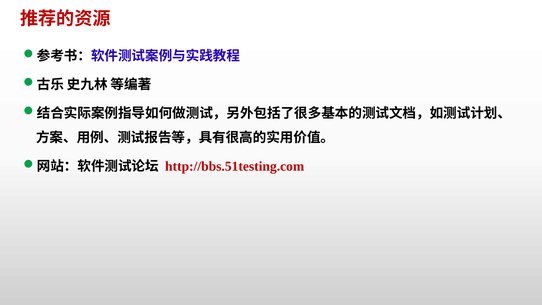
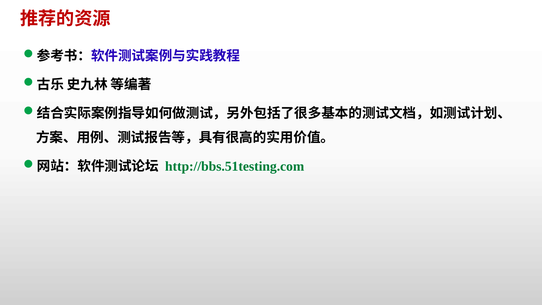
http://bbs.51testing.com colour: red -> green (235, 166)
